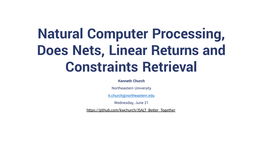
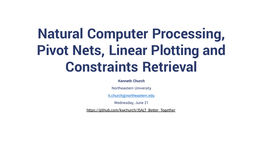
Does: Does -> Pivot (53, 50)
Returns: Returns -> Plotting (175, 50)
